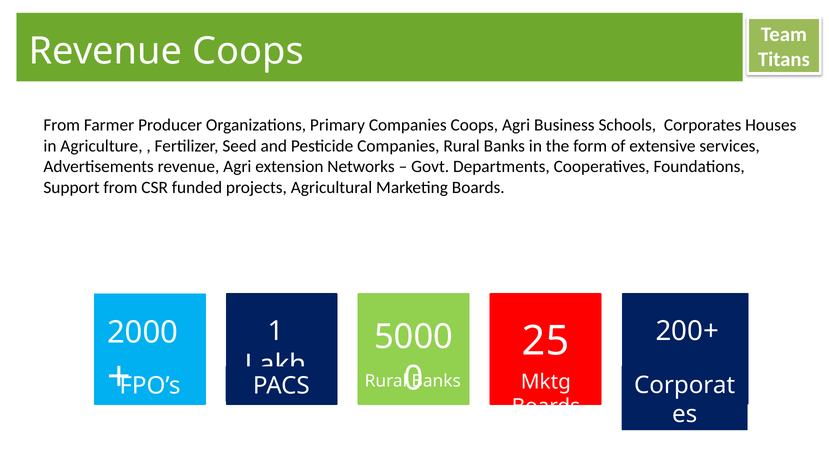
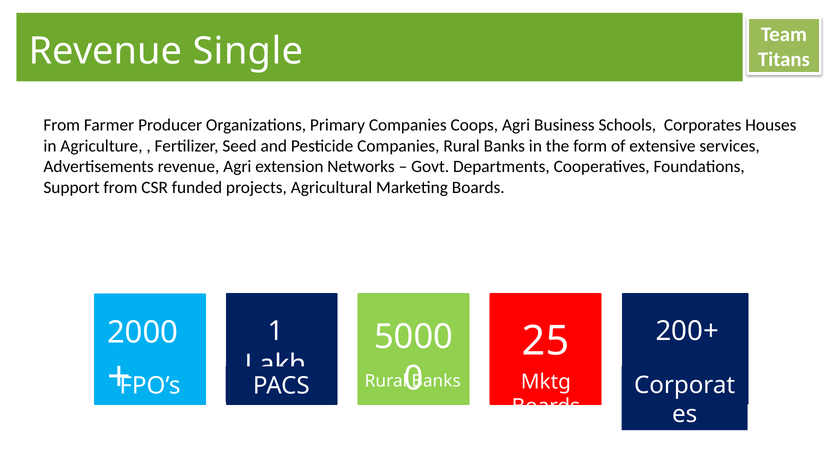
Revenue Coops: Coops -> Single (248, 51)
